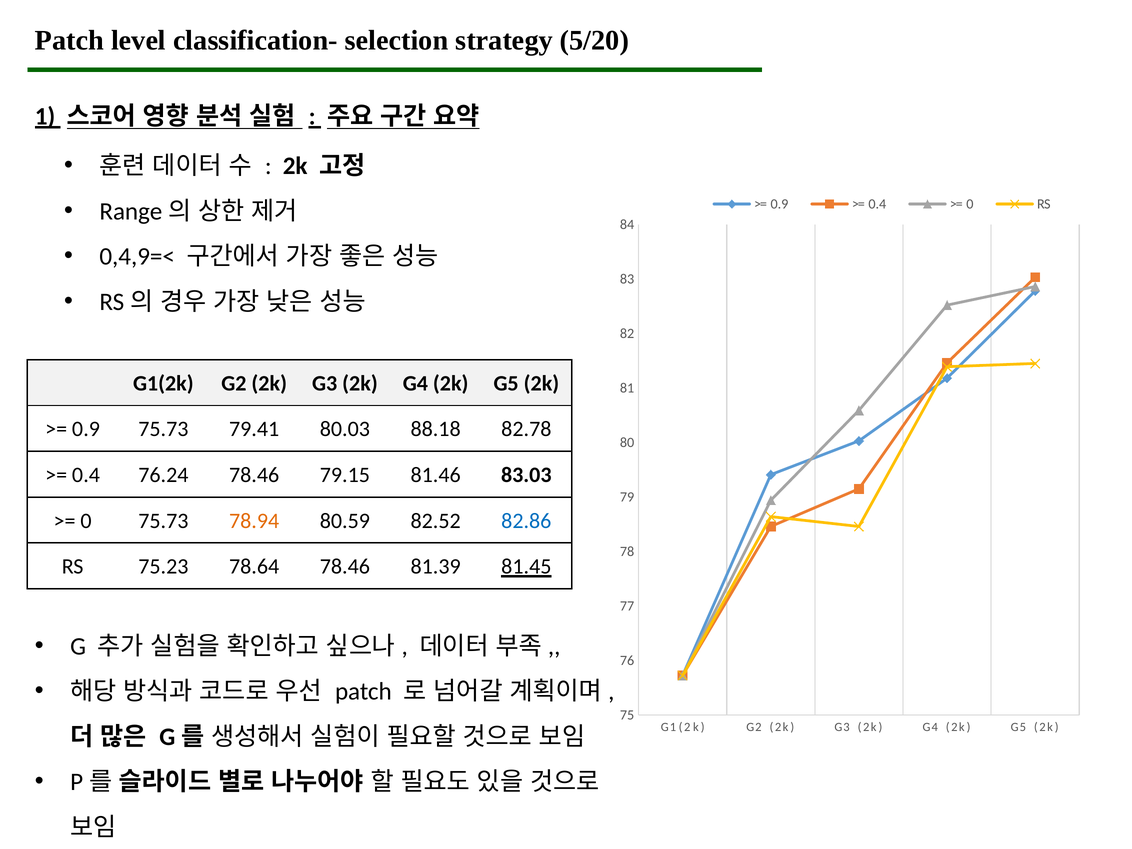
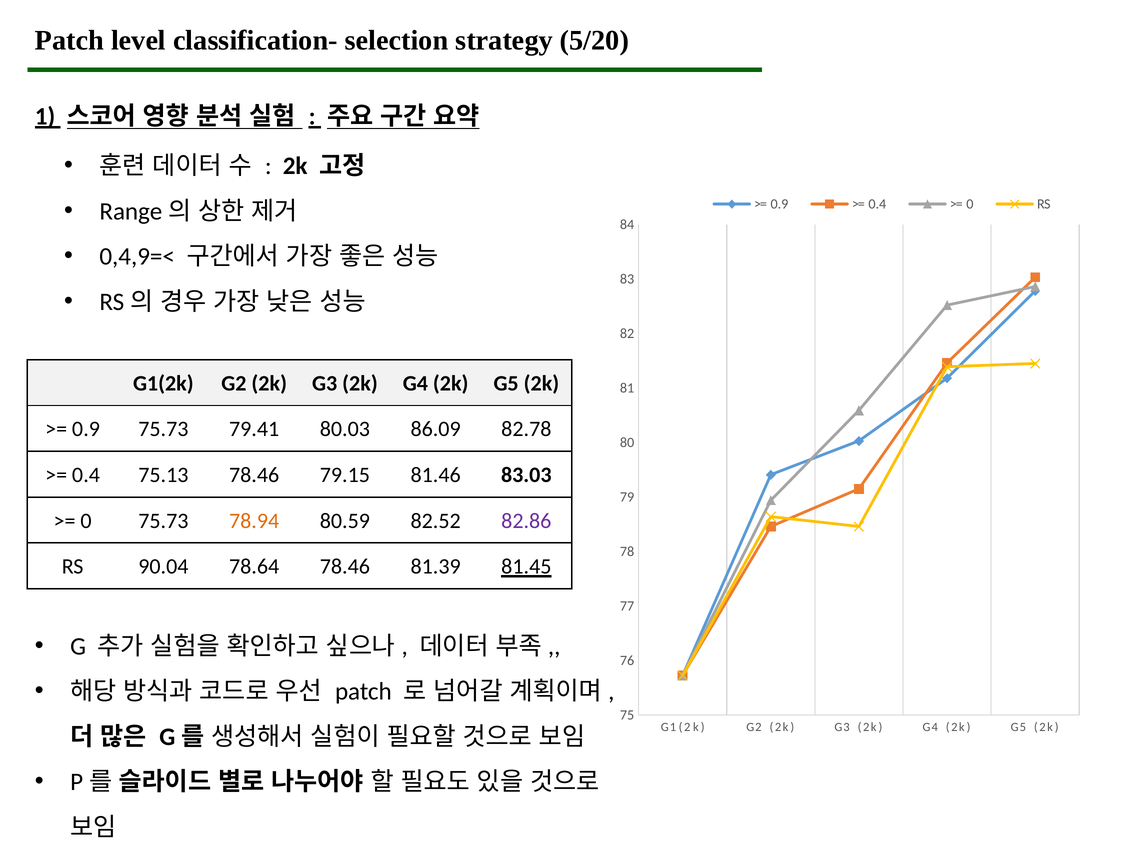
88.18: 88.18 -> 86.09 (436, 429)
76.24: 76.24 -> 75.13 (163, 475)
82.86 colour: blue -> purple (526, 521)
75.23: 75.23 -> 90.04 (163, 567)
